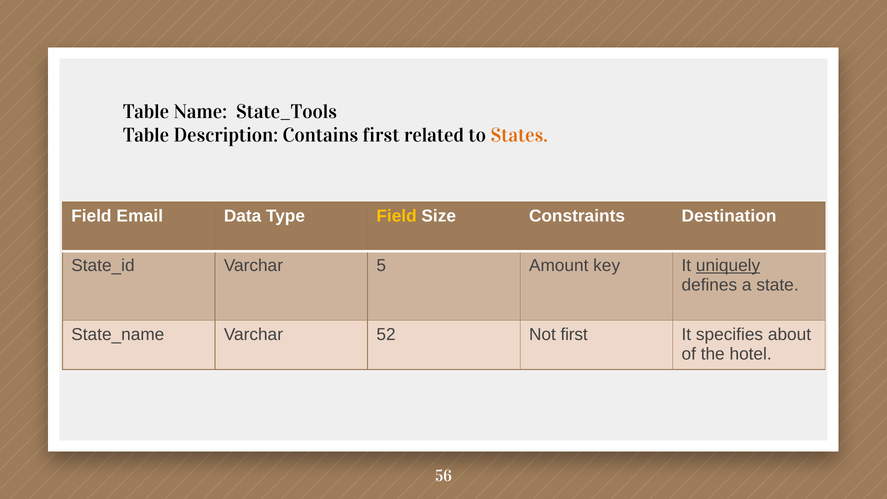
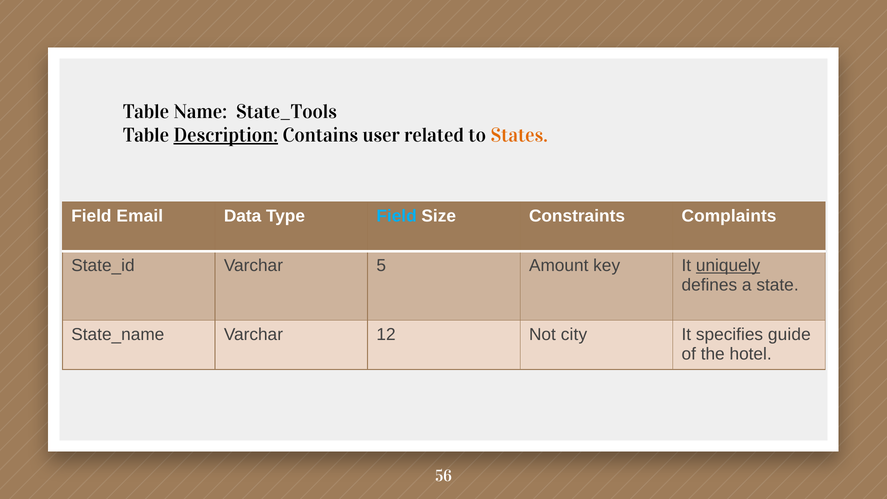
Description underline: none -> present (226, 135)
Contains first: first -> user (381, 135)
Field colour: yellow -> light blue (397, 216)
Destination: Destination -> Complaints (729, 216)
52: 52 -> 12 (386, 335)
Not first: first -> city (574, 335)
about: about -> guide (789, 335)
